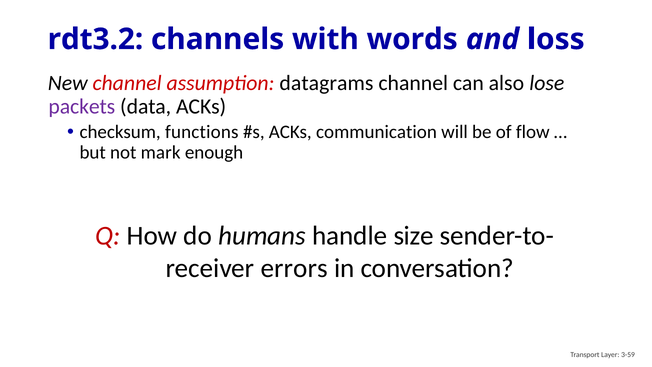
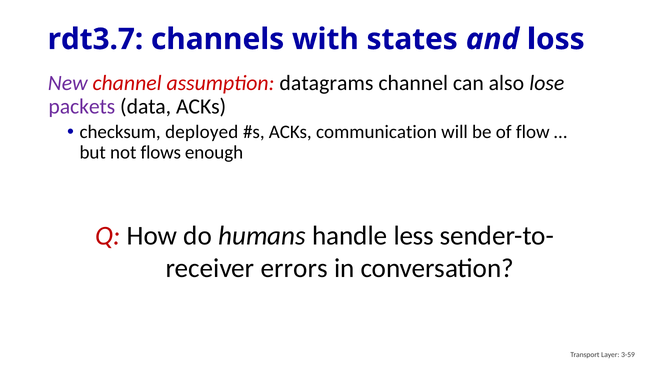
rdt3.2: rdt3.2 -> rdt3.7 (95, 39)
words: words -> states (412, 39)
New colour: black -> purple (68, 83)
functions: functions -> deployed (202, 132)
mark: mark -> flows (161, 152)
size: size -> less (414, 236)
